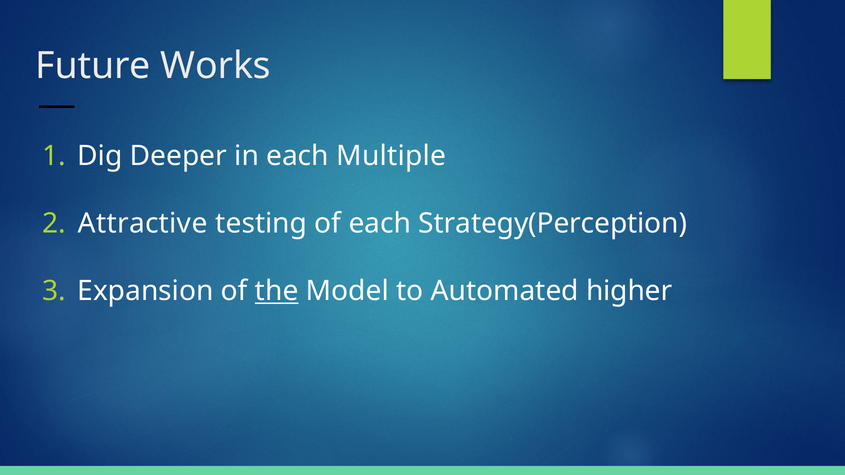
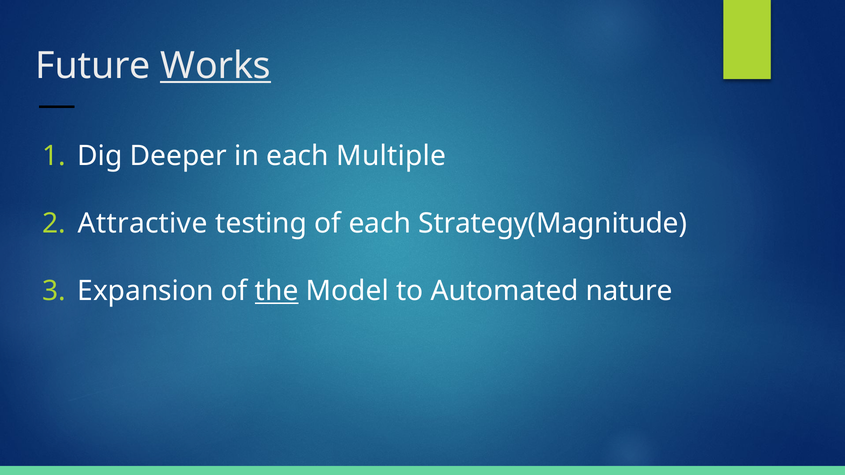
Works underline: none -> present (216, 66)
Strategy(Perception: Strategy(Perception -> Strategy(Magnitude (553, 224)
higher: higher -> nature (629, 291)
